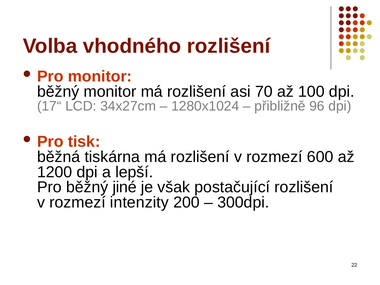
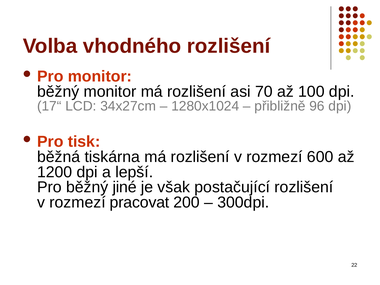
intenzity: intenzity -> pracovat (140, 202)
